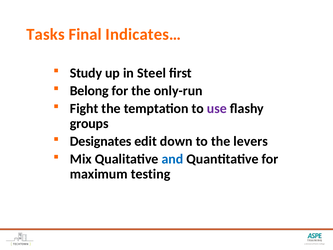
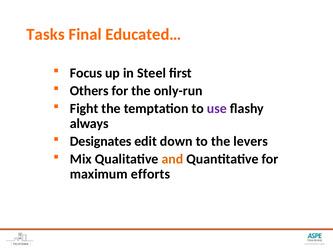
Indicates…: Indicates… -> Educated… (143, 34)
Study: Study -> Focus (86, 73)
Belong: Belong -> Others (89, 91)
groups: groups -> always (89, 123)
and colour: blue -> orange (172, 159)
testing: testing -> efforts (151, 174)
